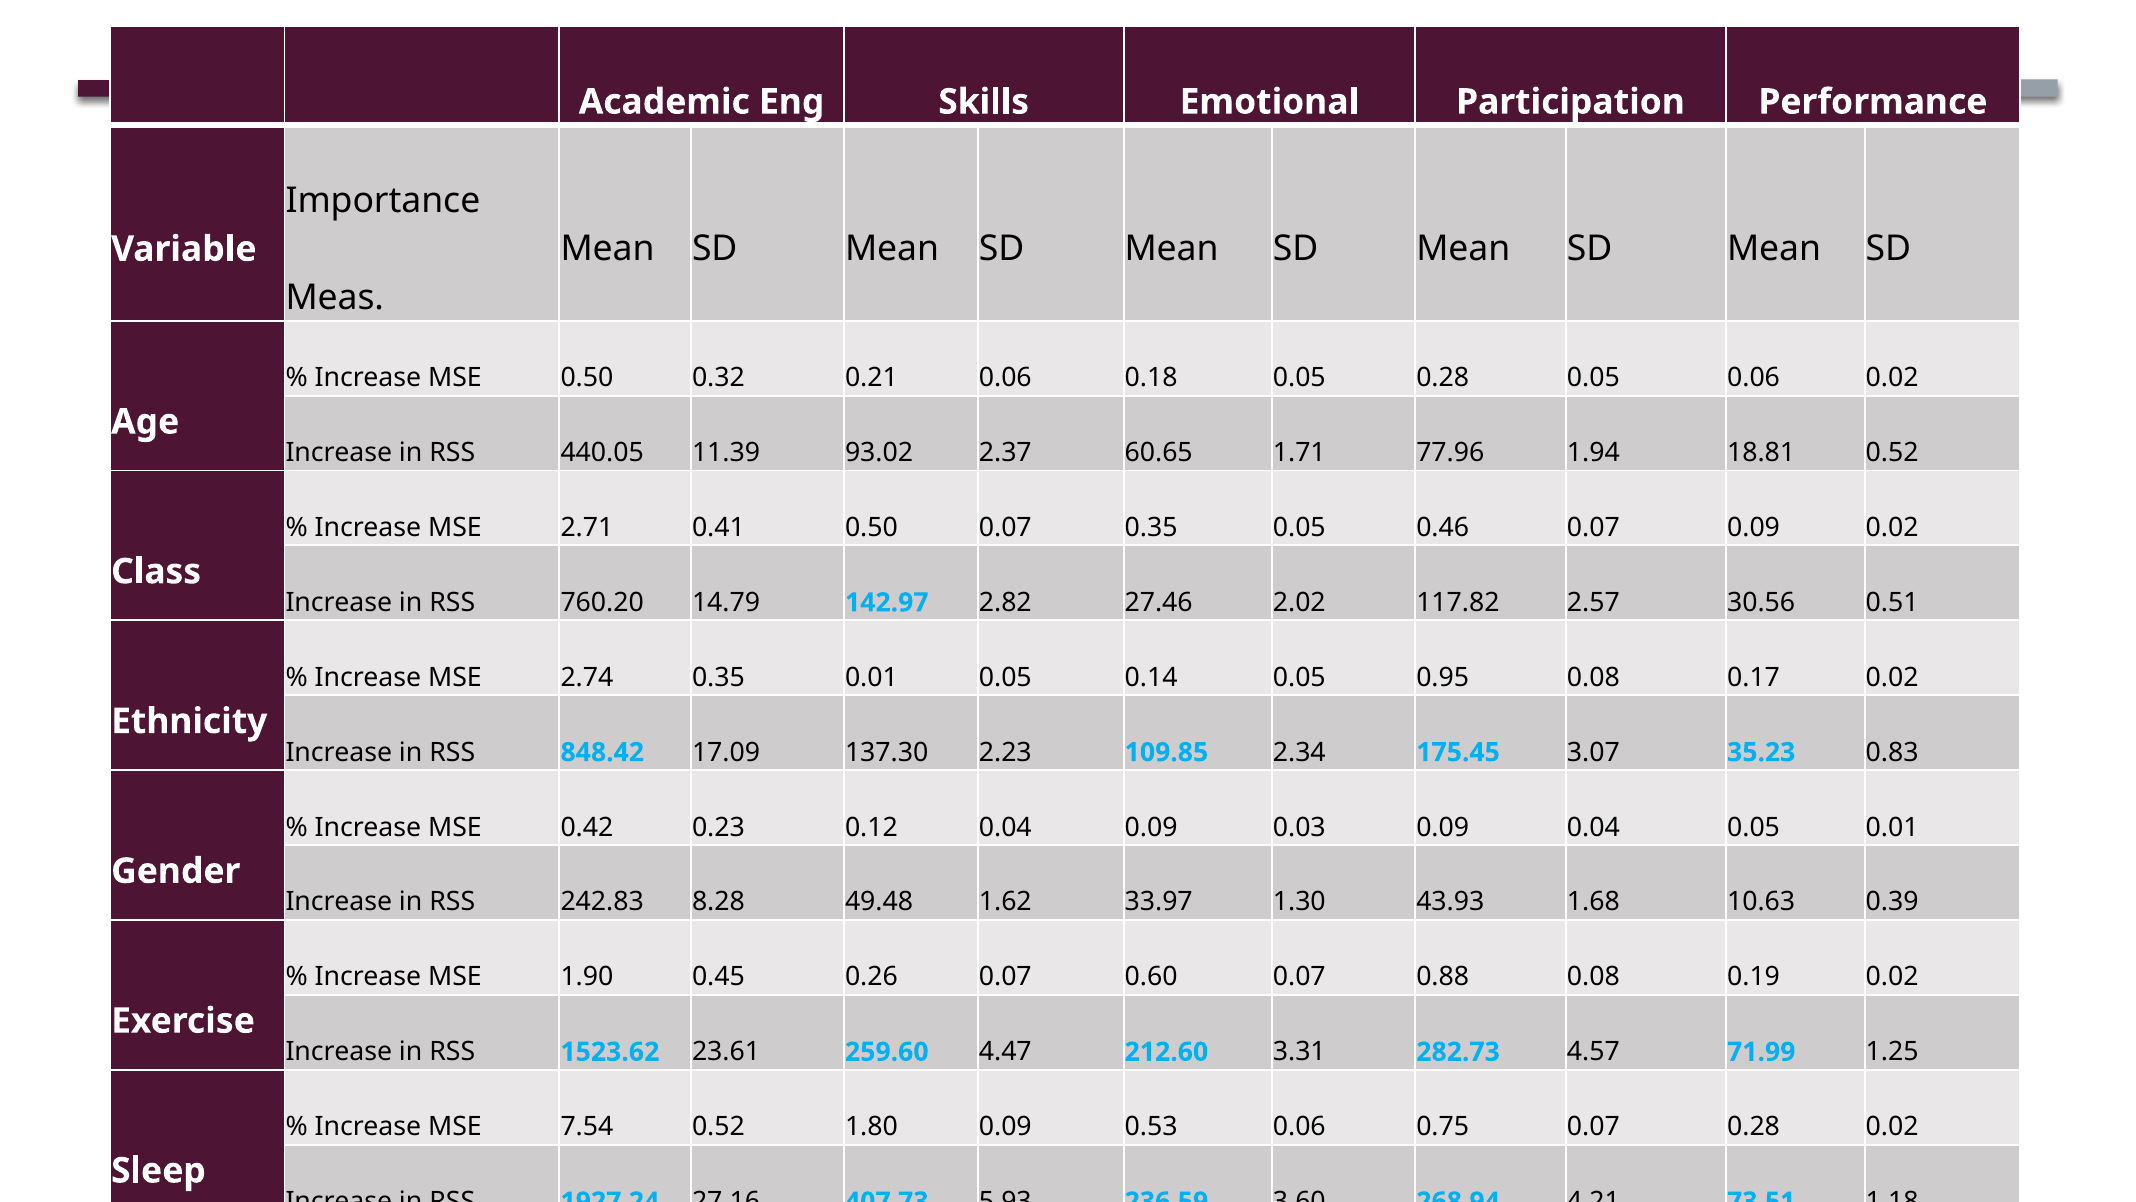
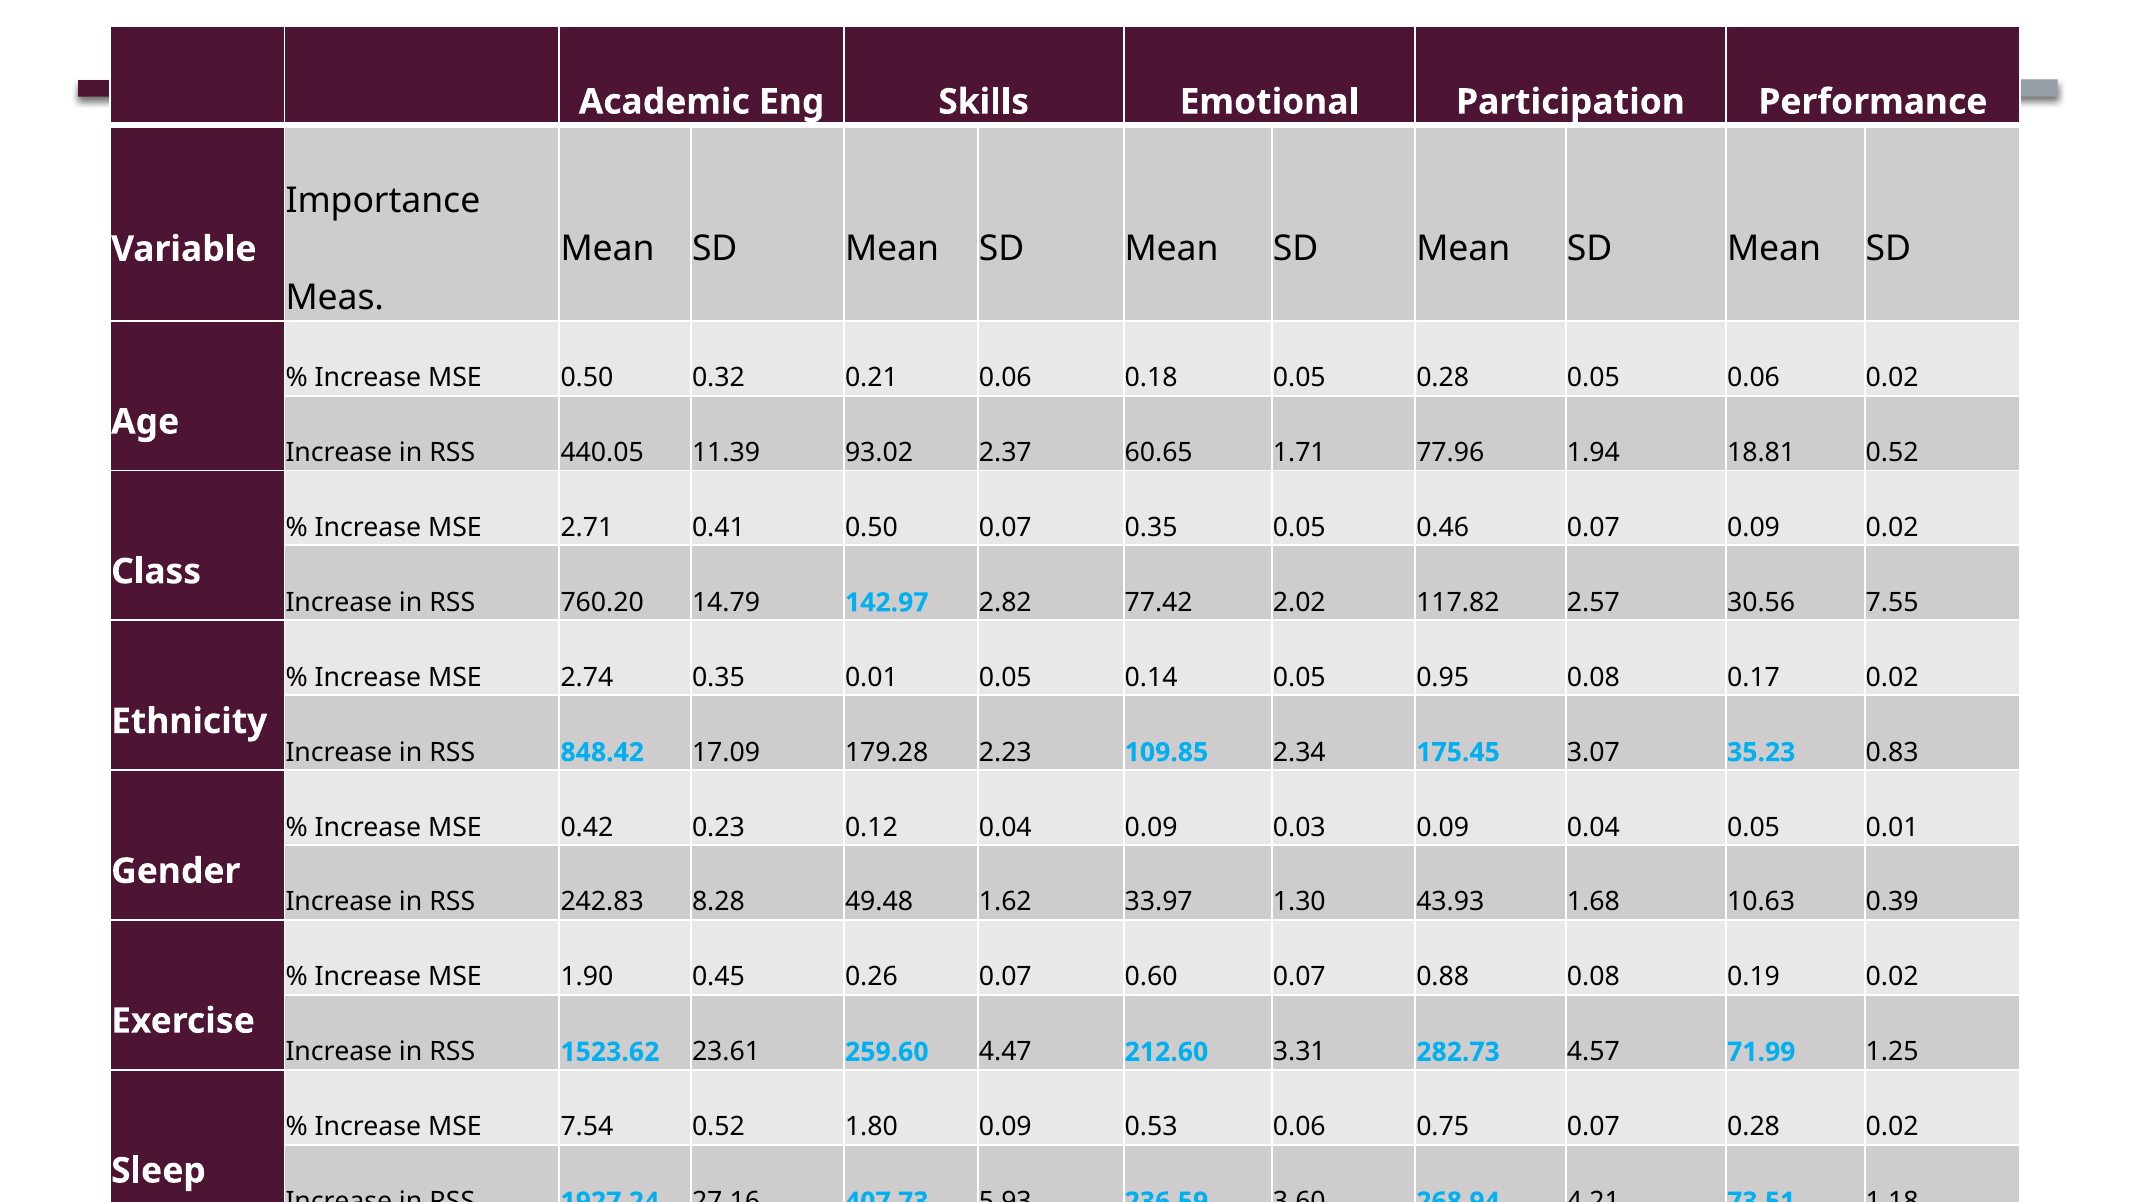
27.46: 27.46 -> 77.42 (1159, 602)
0.51: 0.51 -> 7.55 (1892, 602)
137.30: 137.30 -> 179.28 (887, 752)
